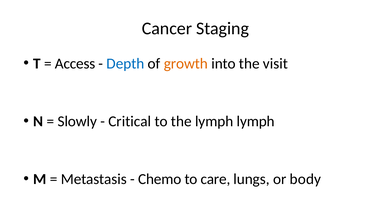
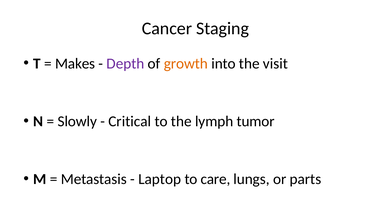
Access: Access -> Makes (75, 63)
Depth colour: blue -> purple (125, 63)
lymph lymph: lymph -> tumor (256, 121)
Chemo: Chemo -> Laptop (160, 179)
body: body -> parts (305, 179)
